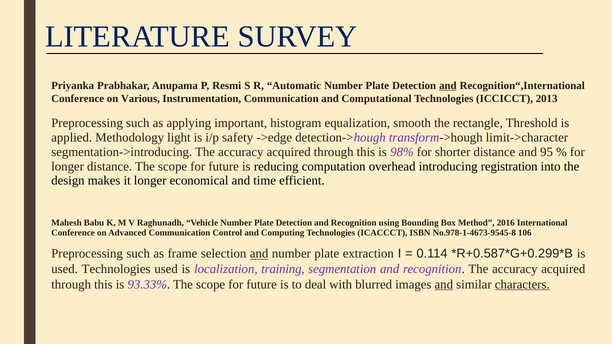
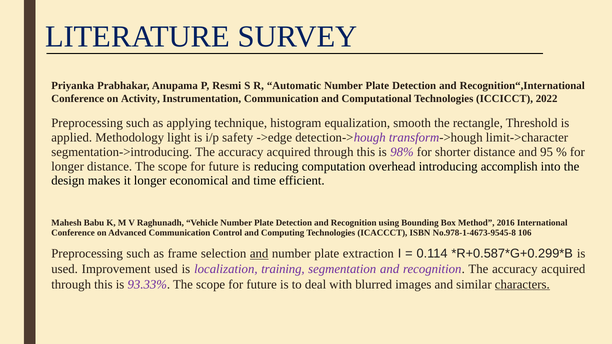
and underline: present -> none (448, 86)
Various: Various -> Activity (140, 99)
2013: 2013 -> 2022 (547, 99)
important: important -> technique (241, 123)
registration: registration -> accomplish (509, 166)
used Technologies: Technologies -> Improvement (116, 269)
and underline: present -> none (444, 285)
